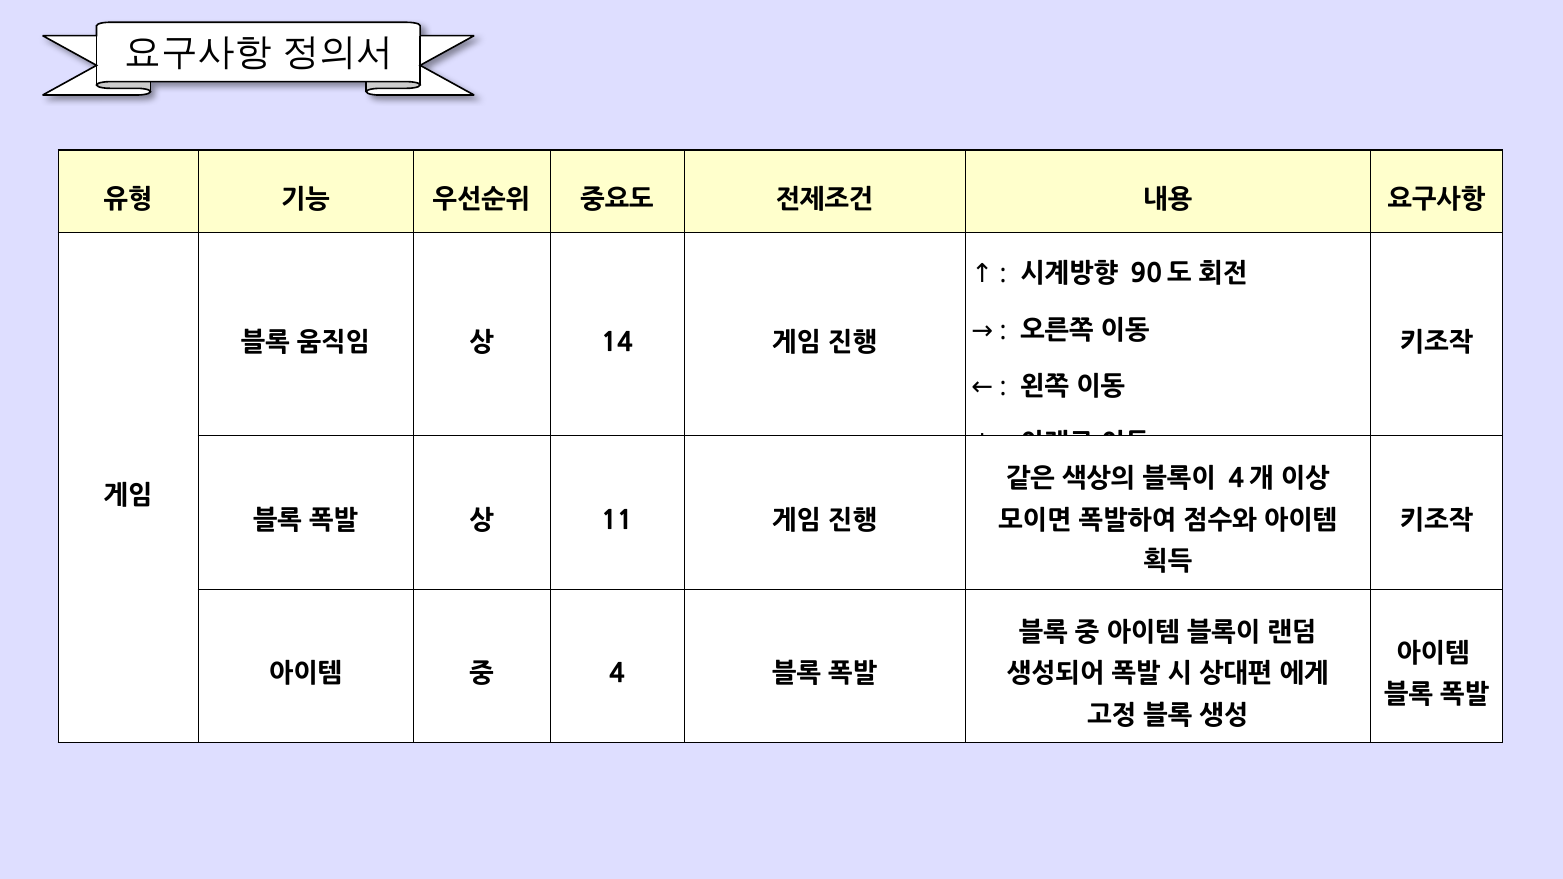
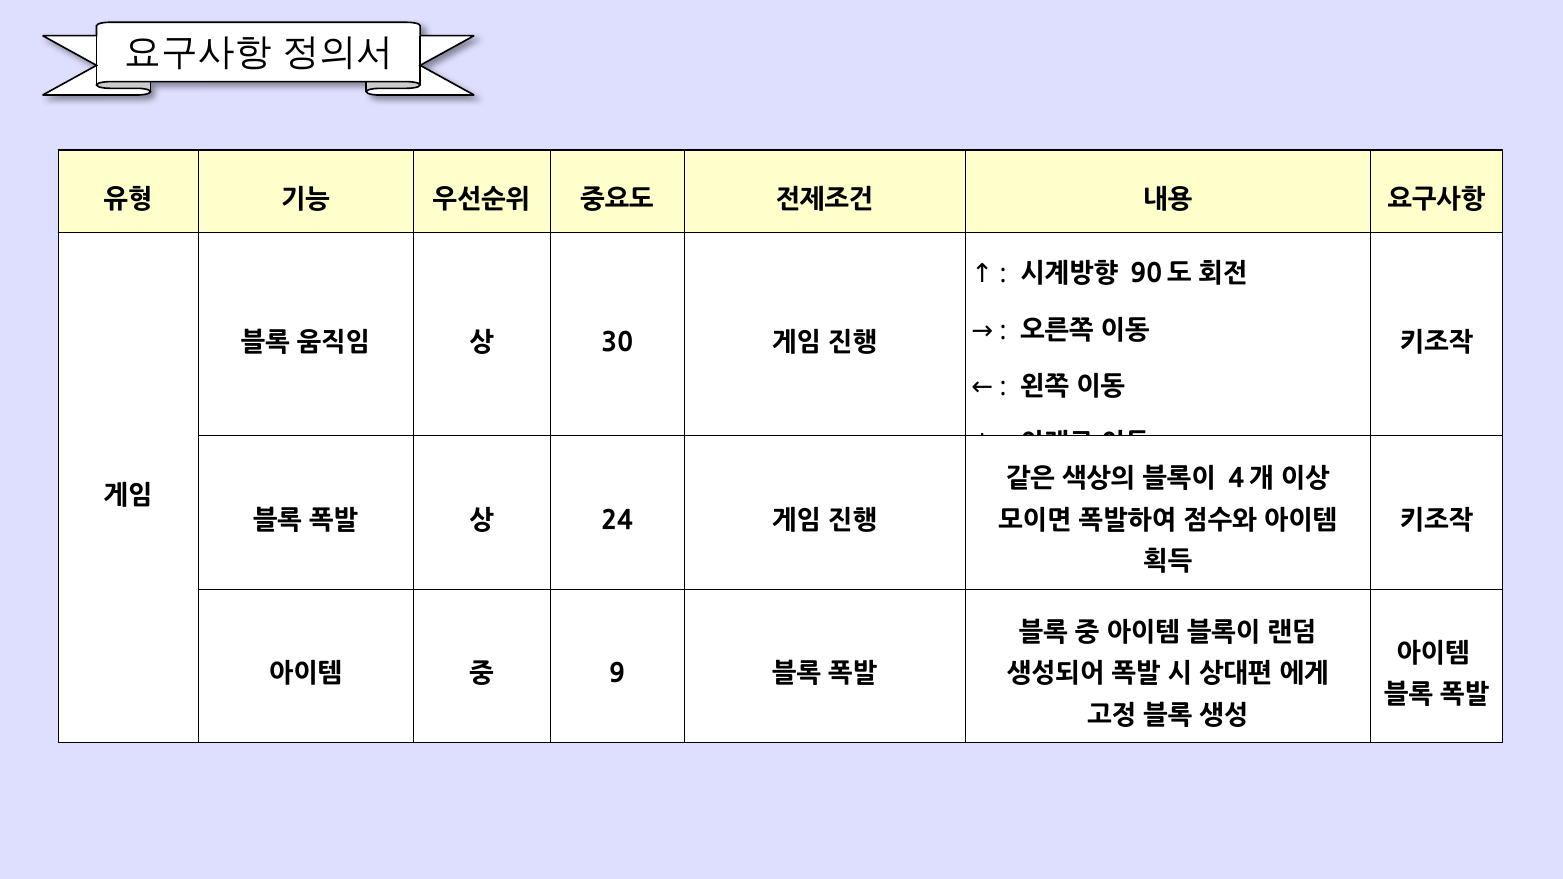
14: 14 -> 30 (617, 343)
11: 11 -> 24 (617, 521)
4: 4 -> 9 (617, 674)
